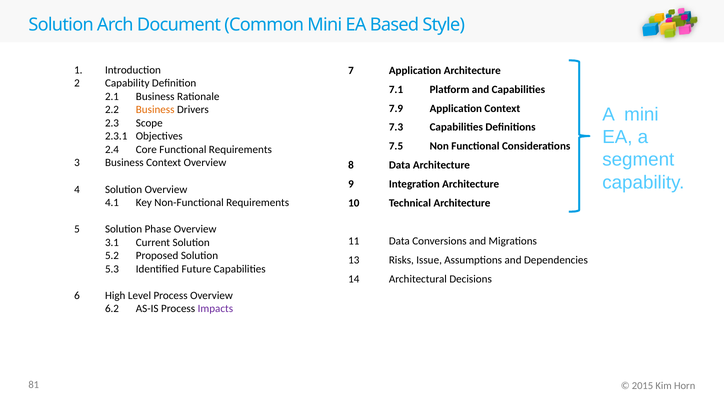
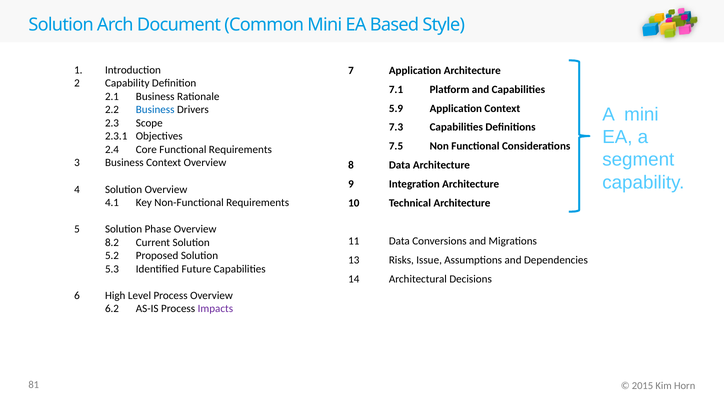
7.9: 7.9 -> 5.9 (396, 108)
Business colour: orange -> blue (155, 110)
3.1: 3.1 -> 8.2 (112, 243)
